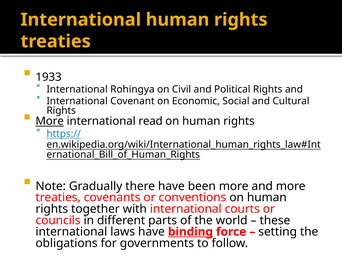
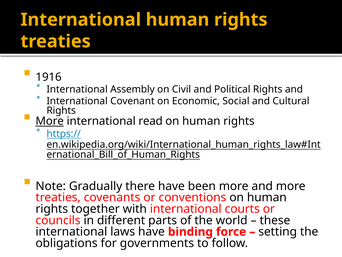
1933: 1933 -> 1916 (49, 77)
Rohingya: Rohingya -> Assembly (132, 89)
binding underline: present -> none (190, 231)
